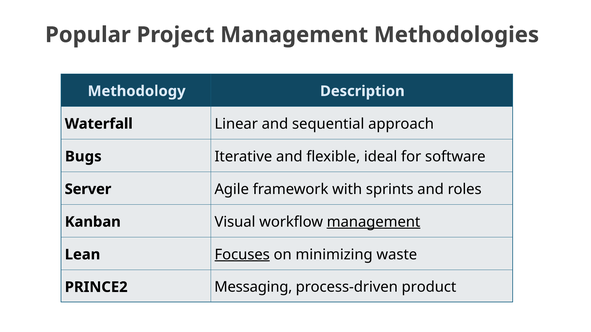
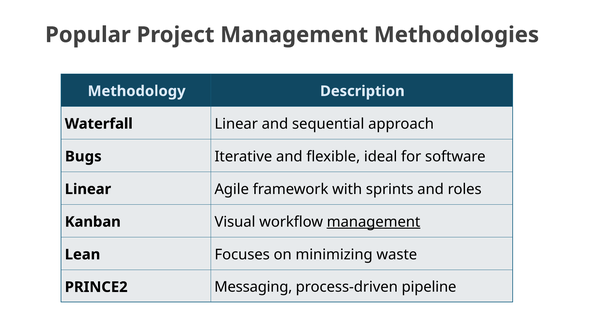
Server: Server -> Linear (88, 189)
Focuses underline: present -> none (242, 255)
product: product -> pipeline (429, 287)
